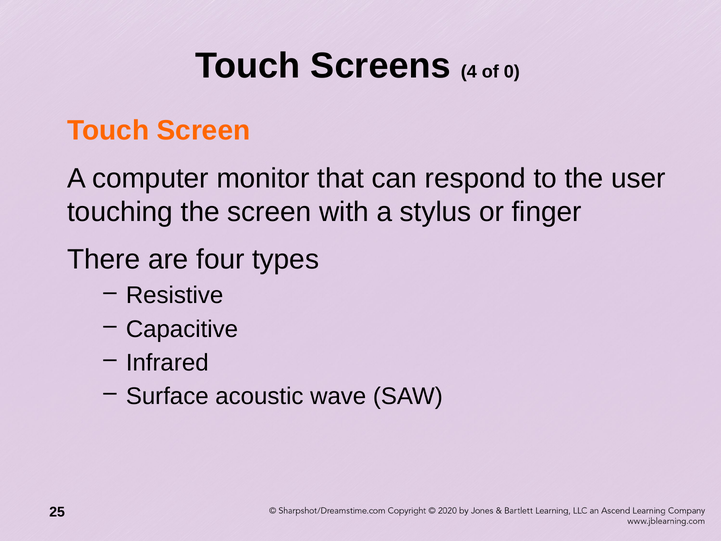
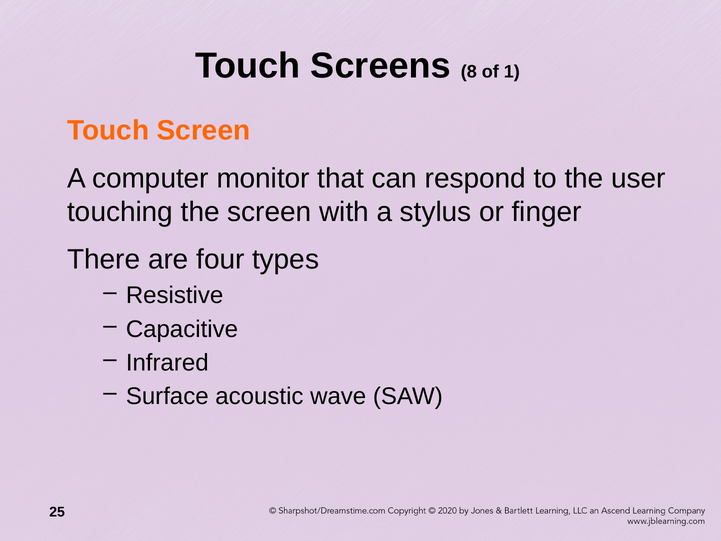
4: 4 -> 8 (469, 72)
0: 0 -> 1 (512, 72)
